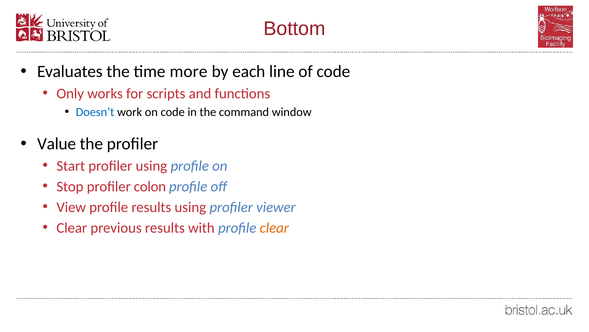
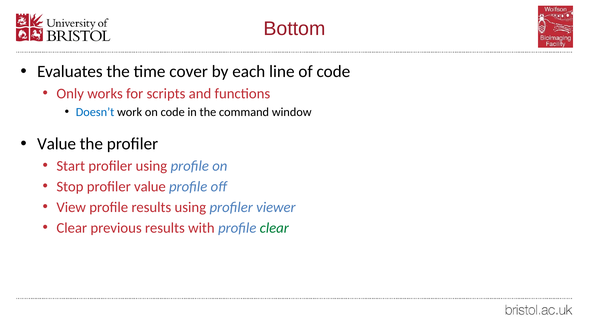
more: more -> cover (189, 71)
profiler colon: colon -> value (150, 186)
clear colour: orange -> green (274, 227)
